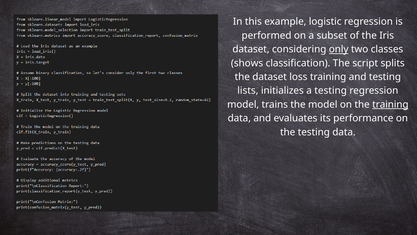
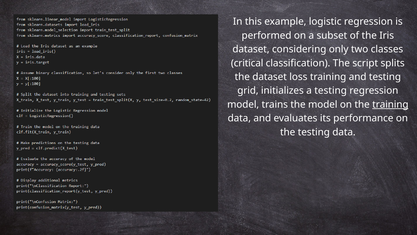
only underline: present -> none (339, 49)
shows: shows -> critical (247, 63)
lists: lists -> grid (248, 91)
